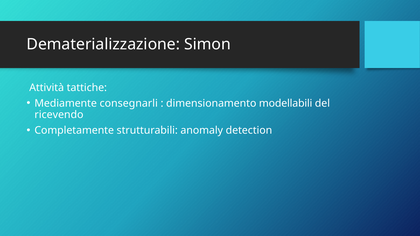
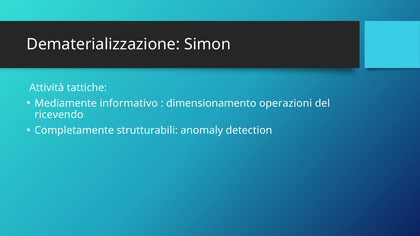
consegnarli: consegnarli -> informativo (129, 103)
modellabili: modellabili -> operazioni (286, 103)
